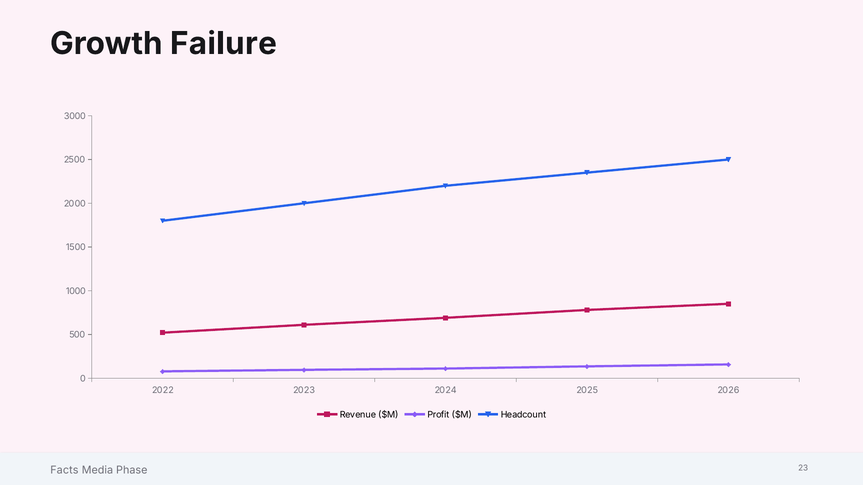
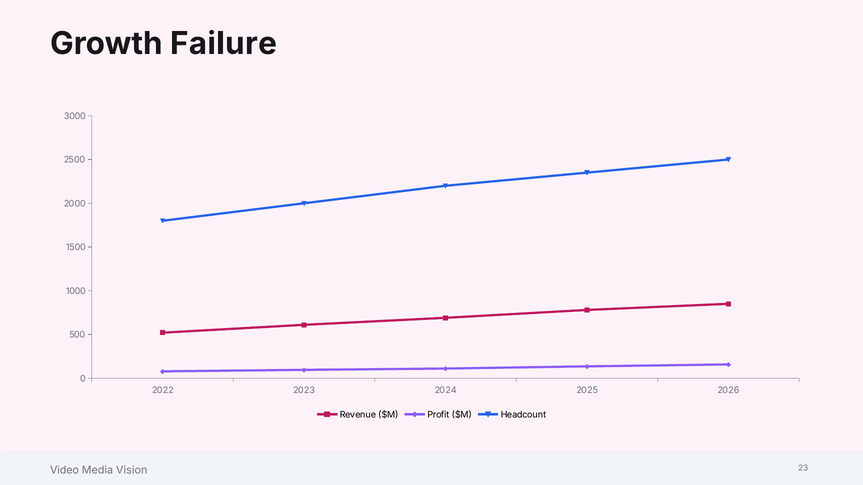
Facts: Facts -> Video (64, 471)
Phase: Phase -> Vision (132, 471)
